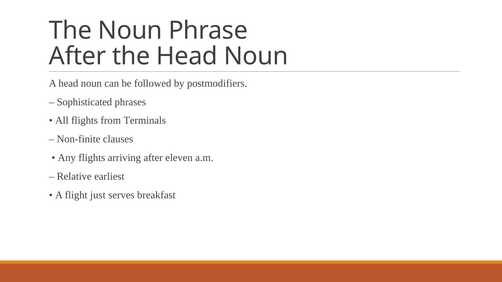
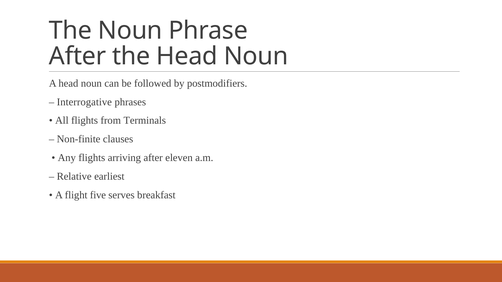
Sophisticated: Sophisticated -> Interrogative (84, 102)
just: just -> five (98, 195)
